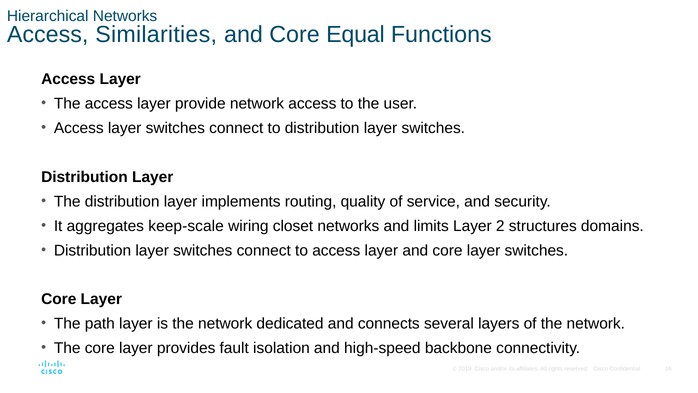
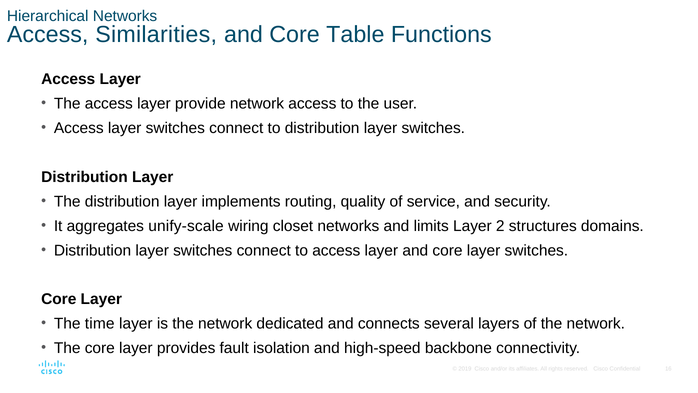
Equal: Equal -> Table (355, 34)
keep-scale: keep-scale -> unify-scale (186, 226)
path: path -> time (100, 323)
